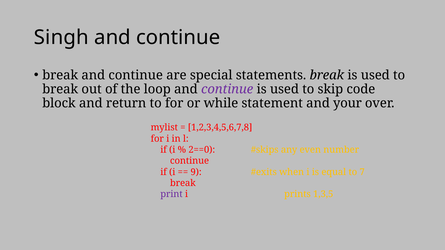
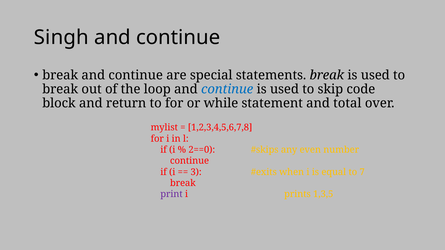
continue colour: purple -> blue (227, 89)
your: your -> total (347, 103)
9: 9 -> 3 (196, 172)
